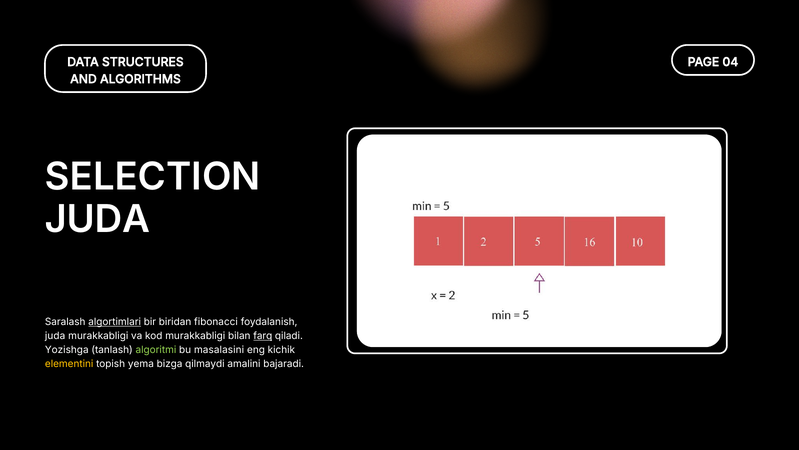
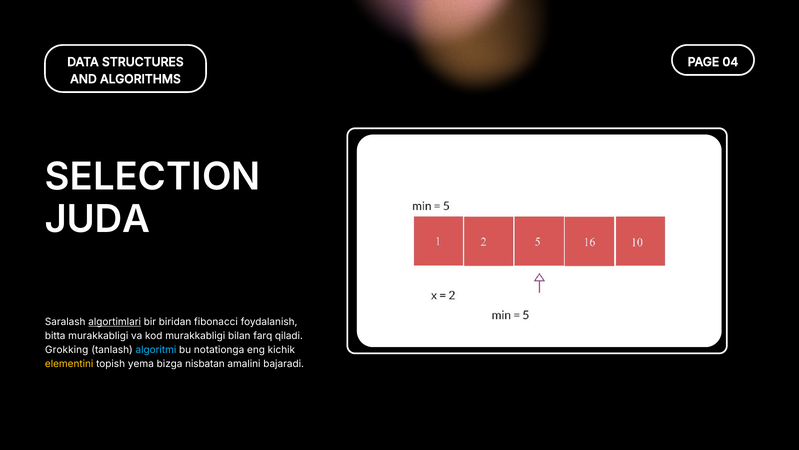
juda: juda -> bitta (55, 335)
farq underline: present -> none (263, 335)
Yozishga: Yozishga -> Grokking (67, 349)
algoritmi colour: light green -> light blue (156, 349)
masalasini: masalasini -> notationga (219, 349)
qilmaydi: qilmaydi -> nisbatan (205, 363)
